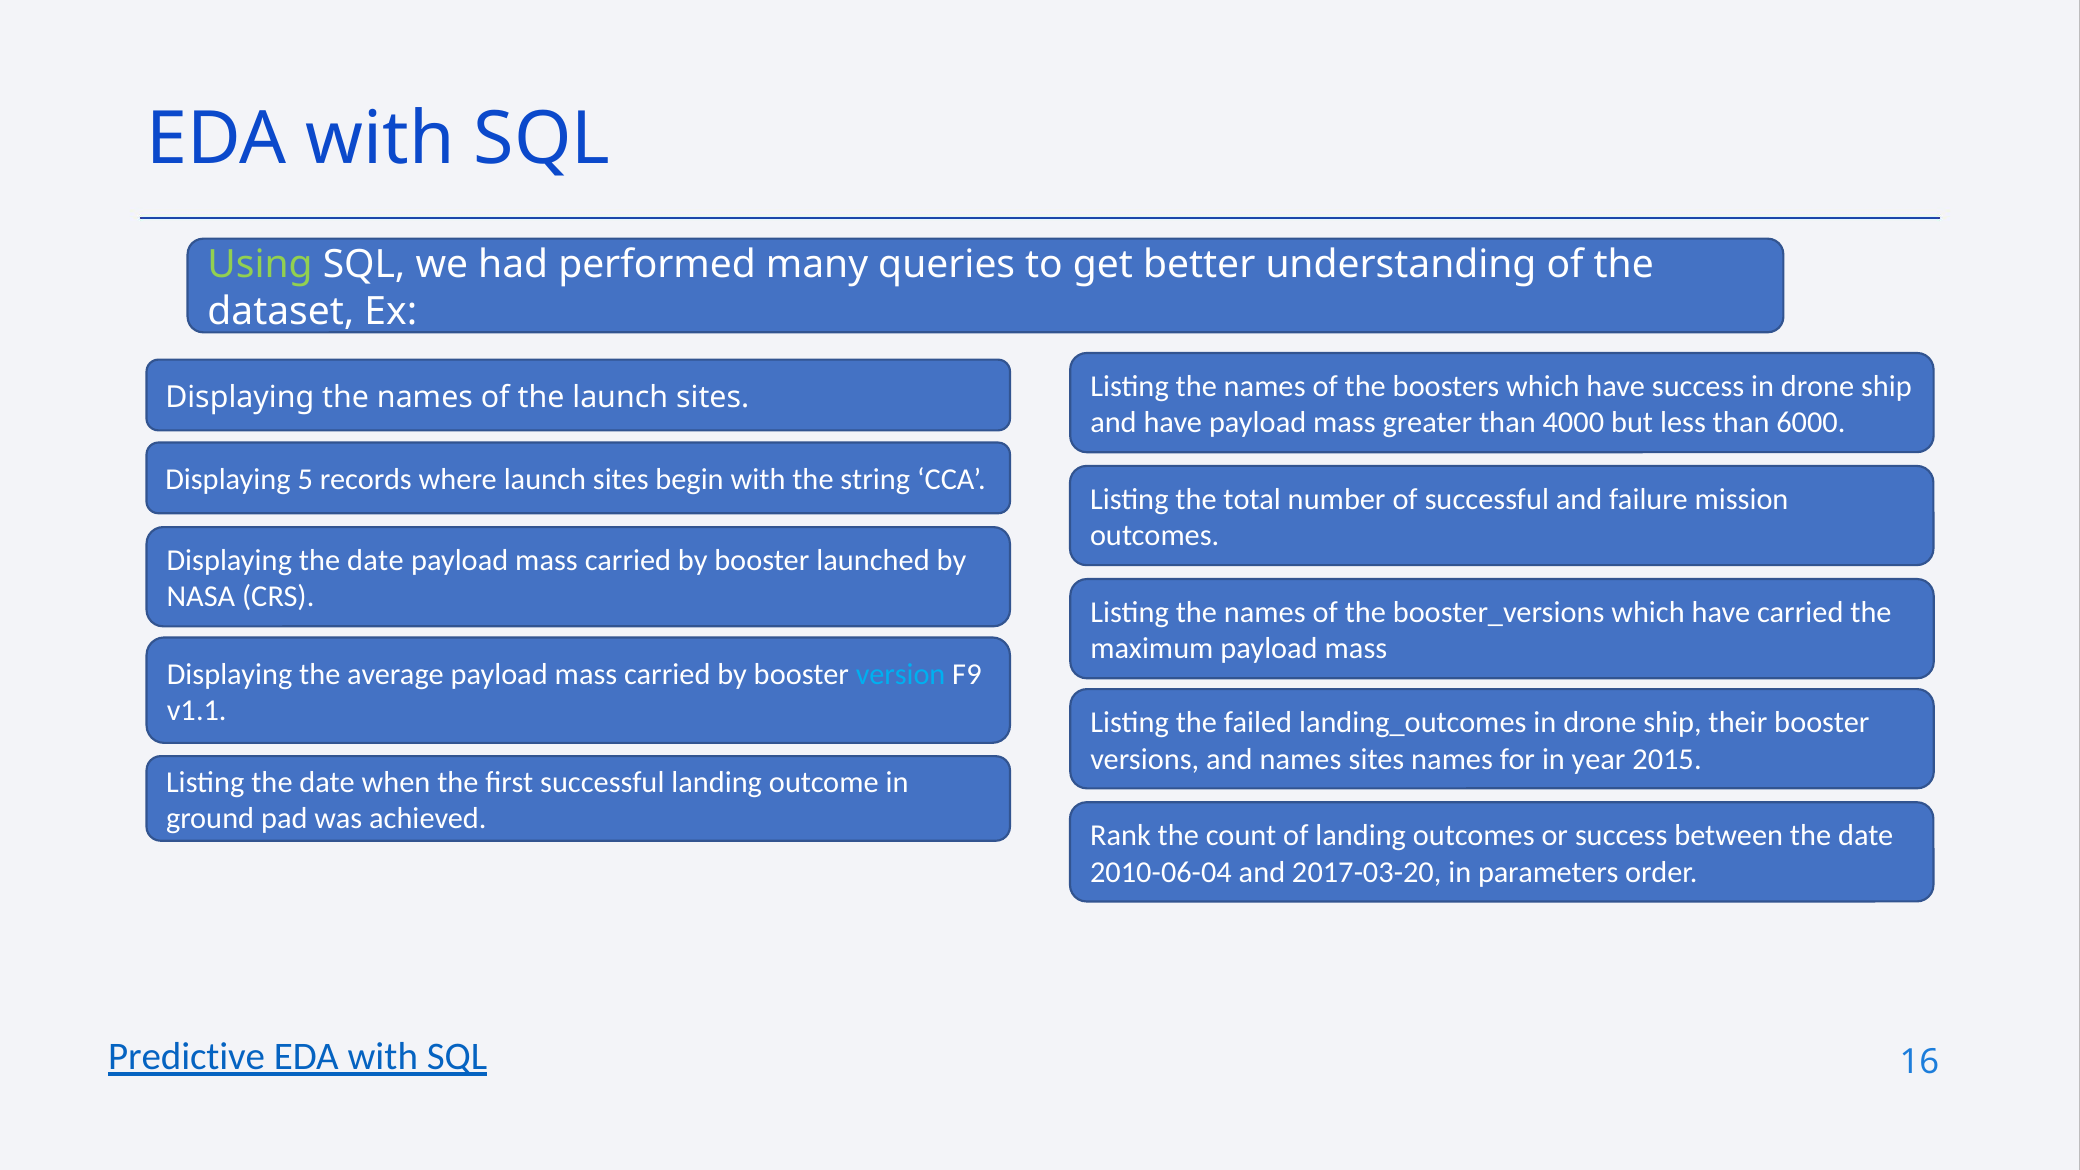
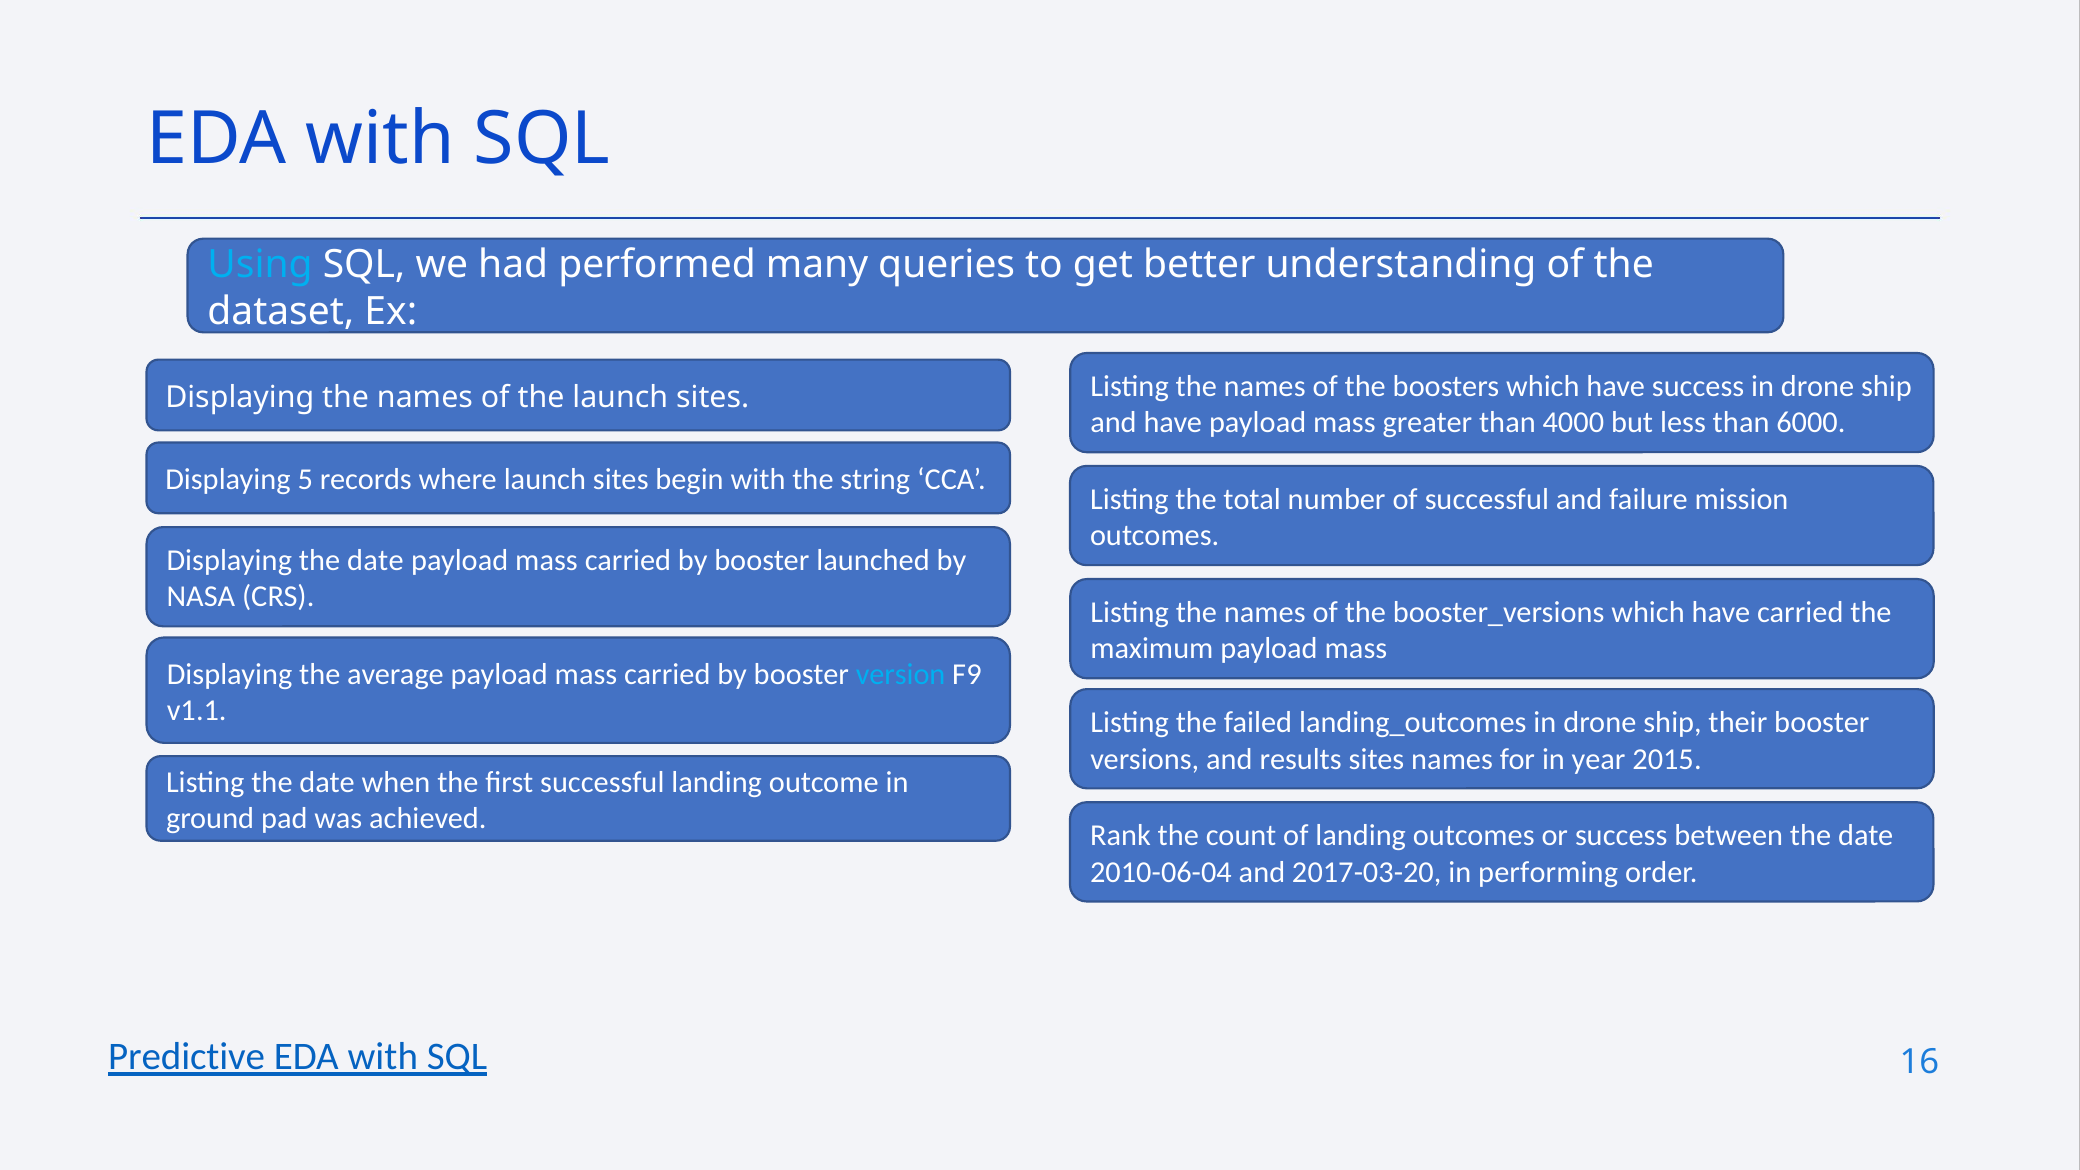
Using colour: light green -> light blue (260, 265)
and names: names -> results (1301, 759)
parameters: parameters -> performing (1548, 872)
